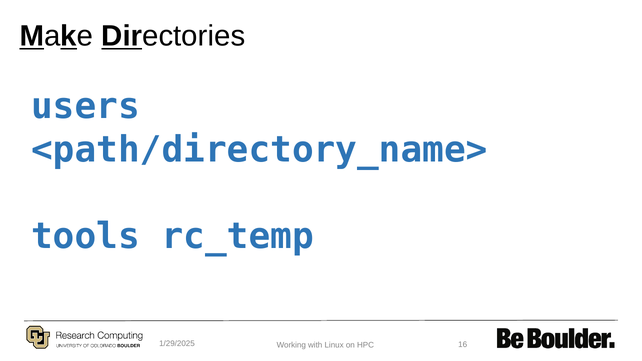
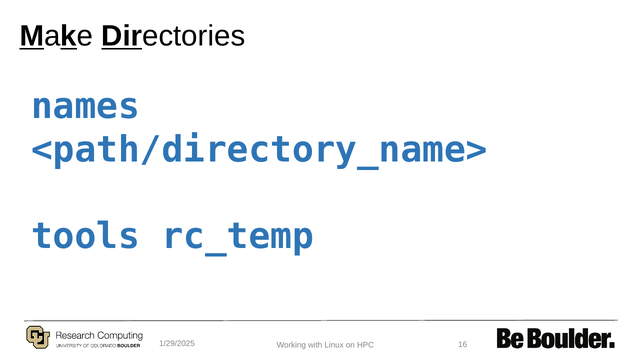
users: users -> names (86, 107)
